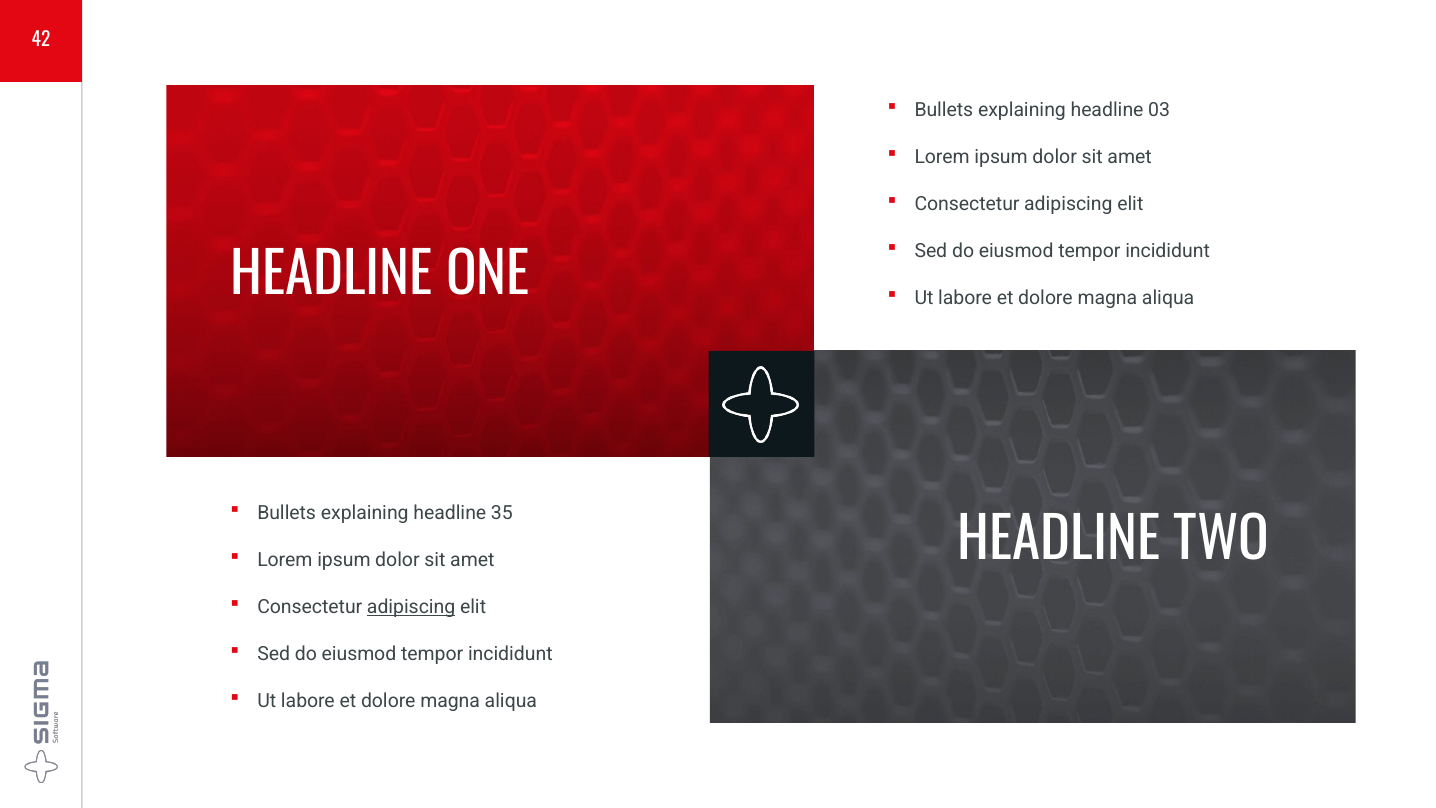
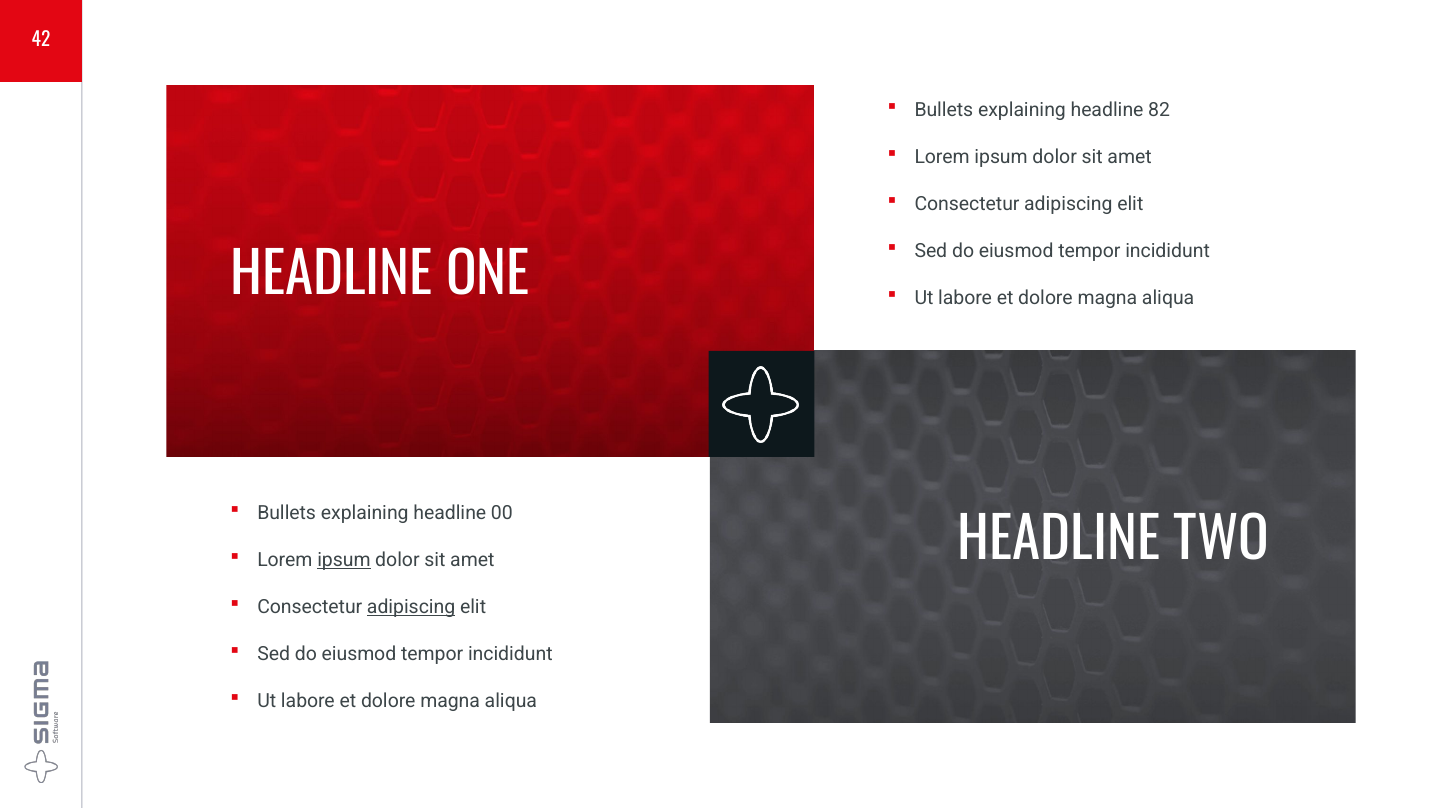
03: 03 -> 82 (1159, 111)
35: 35 -> 00 (502, 513)
ipsum underline: none -> present (344, 560)
